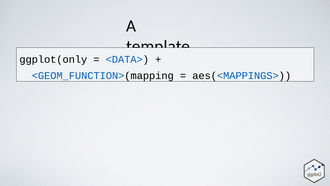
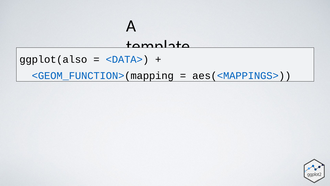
ggplot(only: ggplot(only -> ggplot(also (53, 59)
